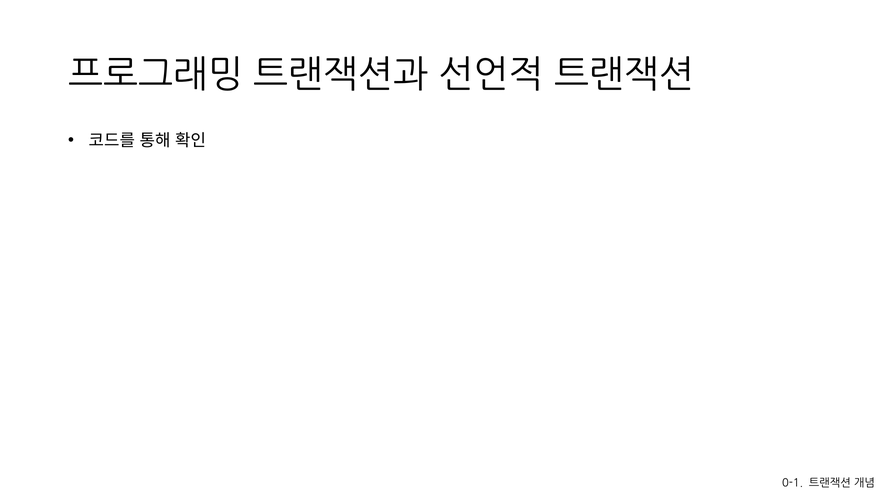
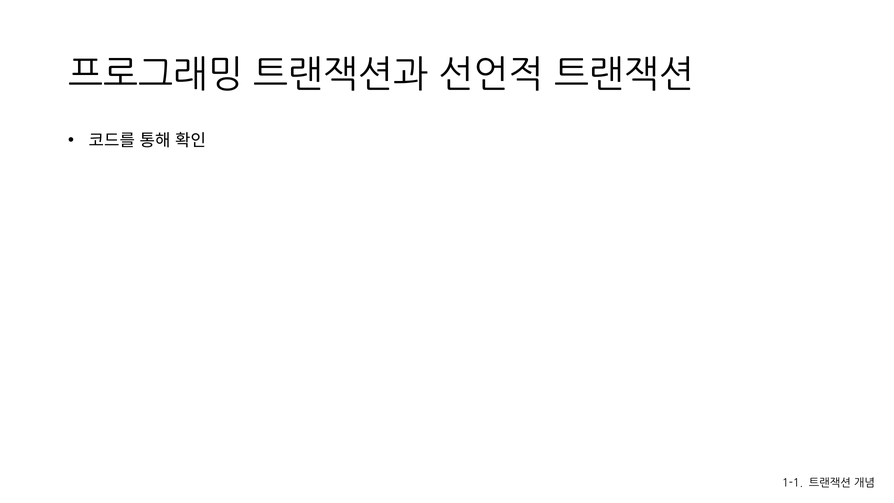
0-1: 0-1 -> 1-1 (793, 483)
